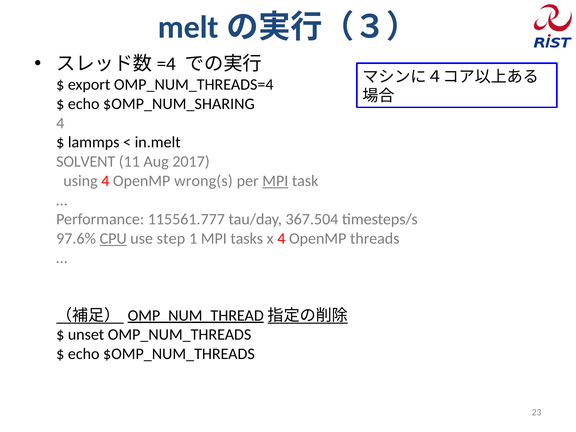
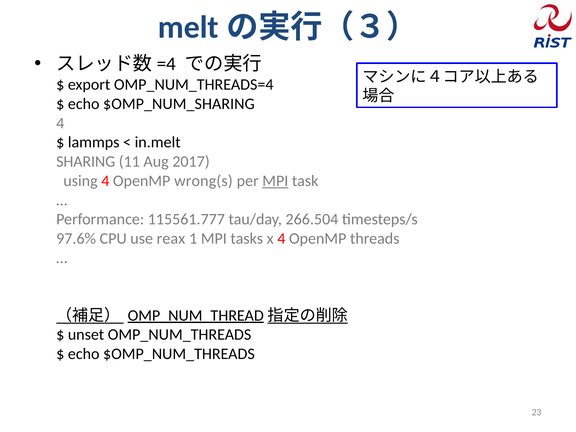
SOLVENT: SOLVENT -> SHARING (86, 162)
367.504: 367.504 -> 266.504 (312, 219)
CPU underline: present -> none (113, 239)
step: step -> reax (171, 239)
